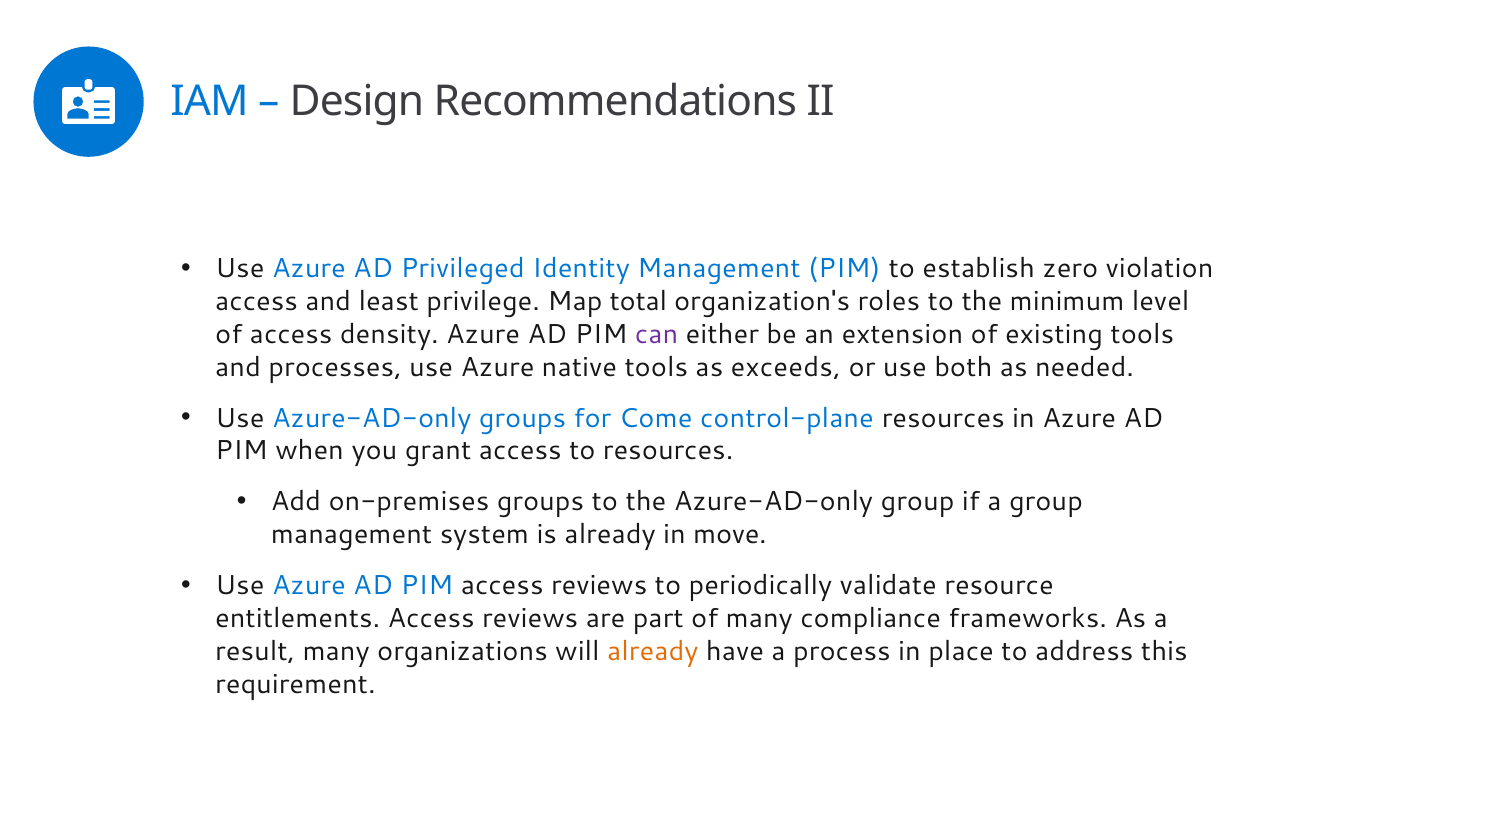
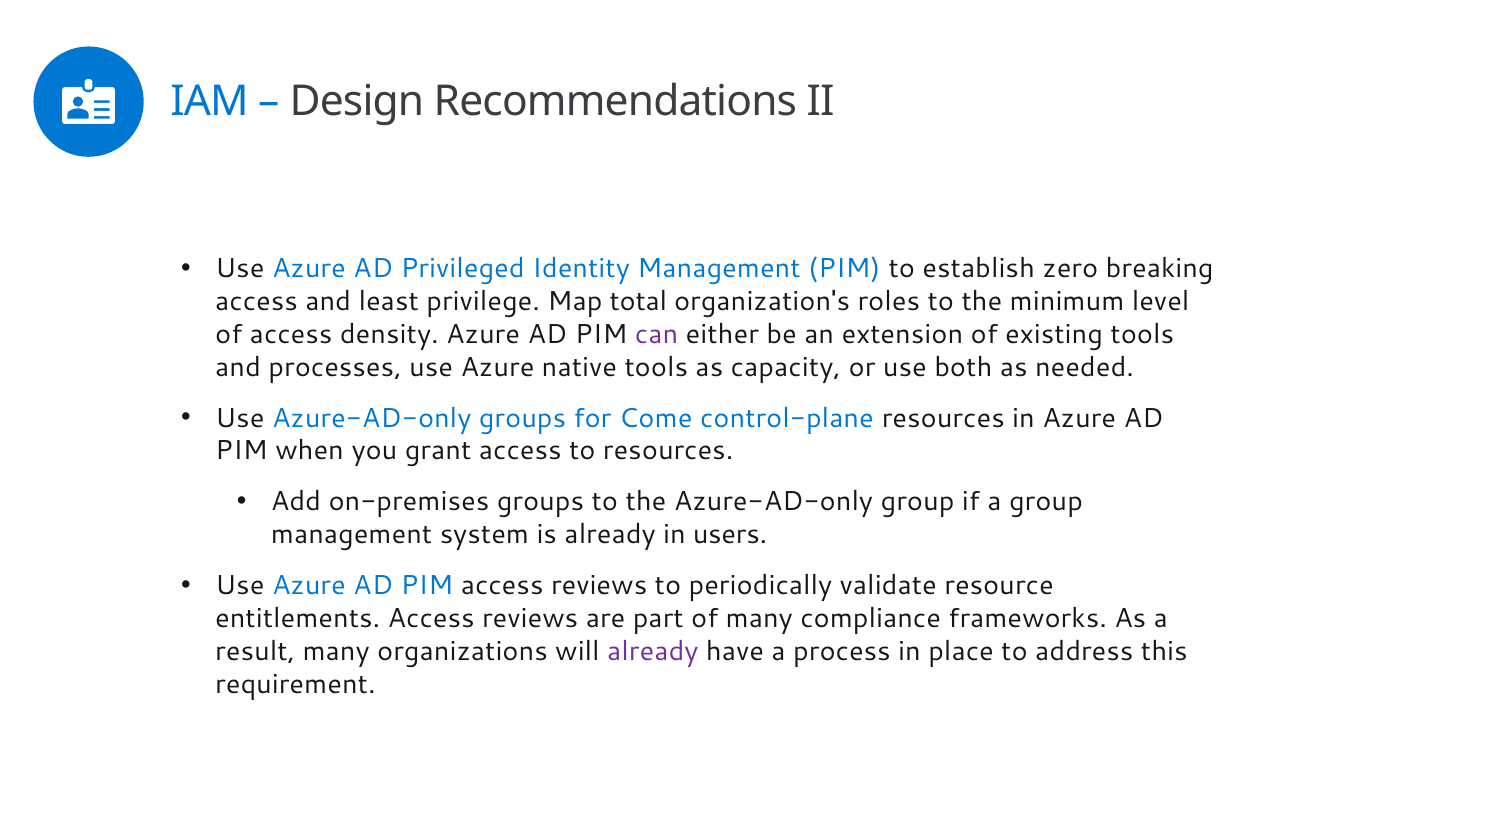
violation: violation -> breaking (1160, 269)
exceeds: exceeds -> capacity (786, 367)
move: move -> users (730, 535)
already colour: orange -> purple (653, 651)
